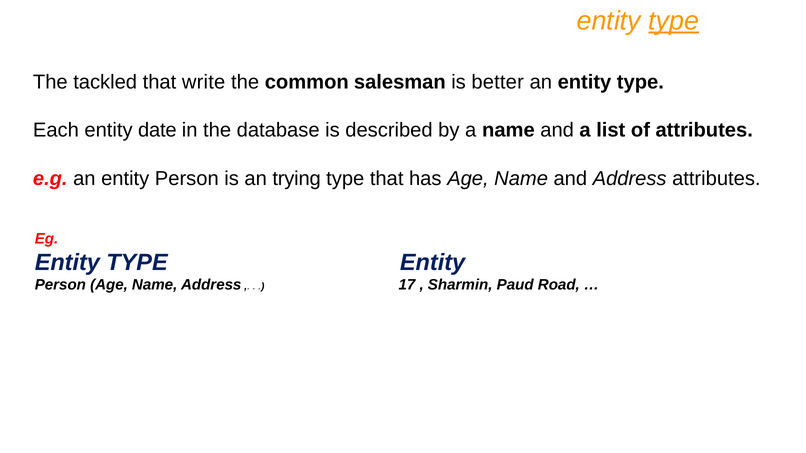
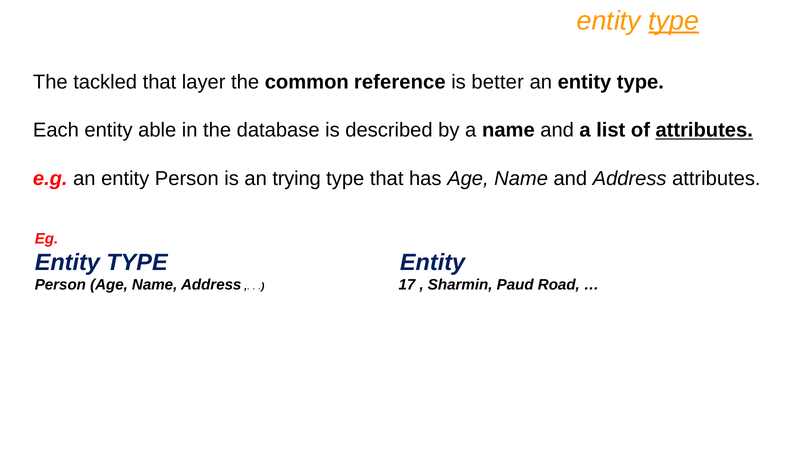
write: write -> layer (204, 82)
salesman: salesman -> reference (400, 82)
date: date -> able (157, 130)
attributes underline: none -> present (704, 130)
